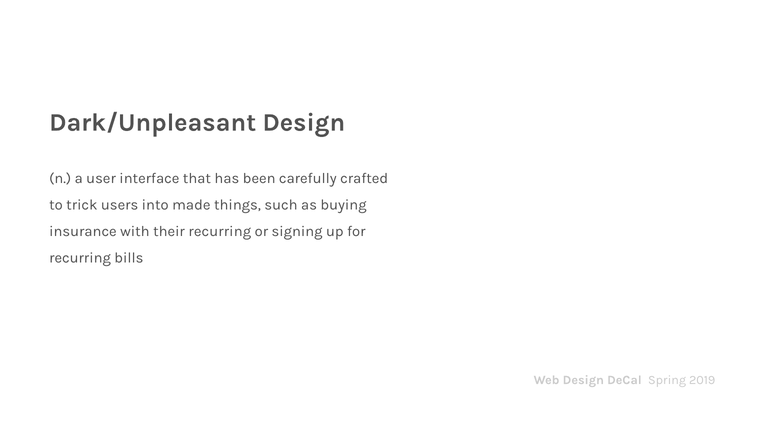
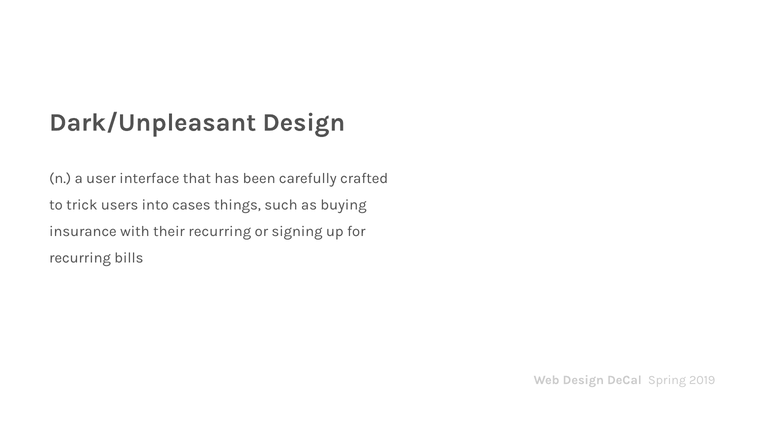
made: made -> cases (191, 205)
